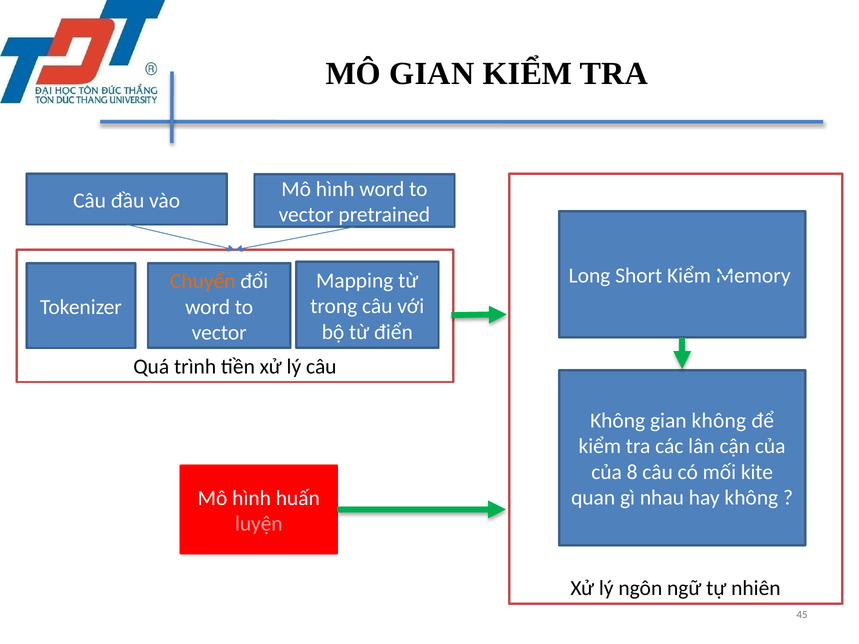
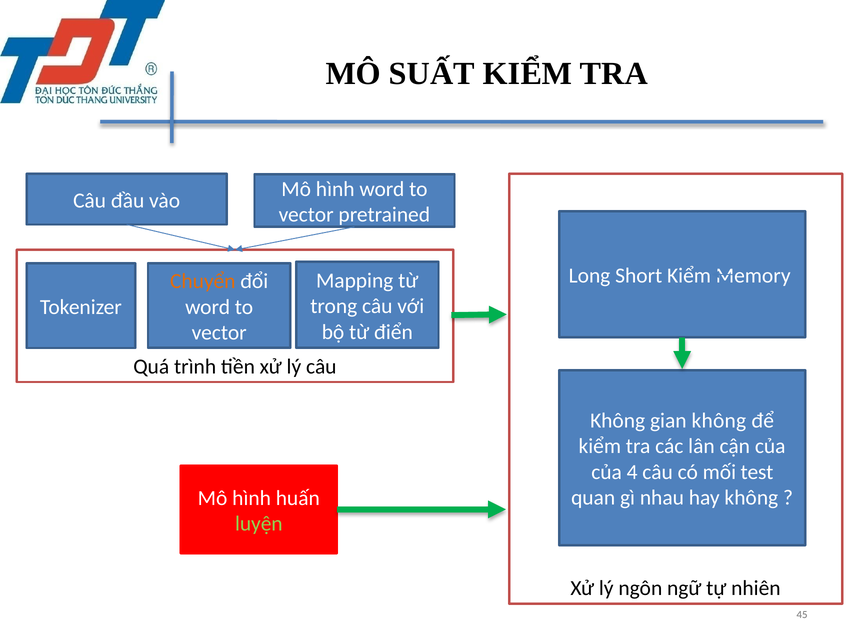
MÔ GIAN: GIAN -> SUẤT (432, 74)
8: 8 -> 4 (632, 472)
kite: kite -> test (757, 472)
luyện colour: pink -> light green (259, 524)
